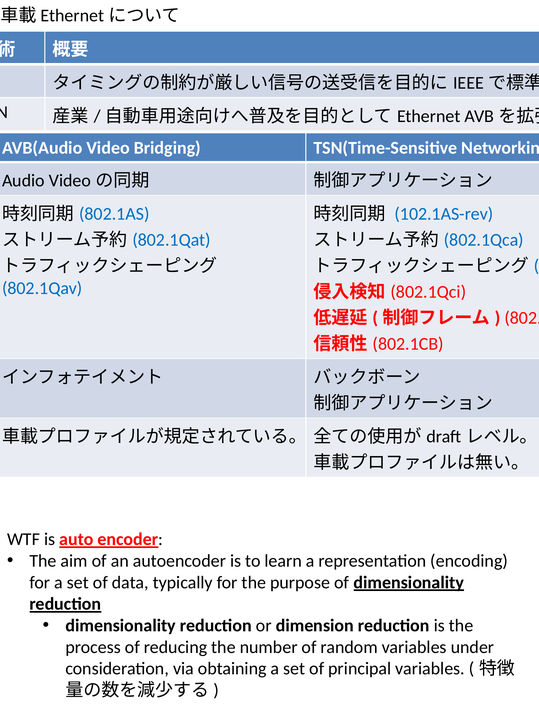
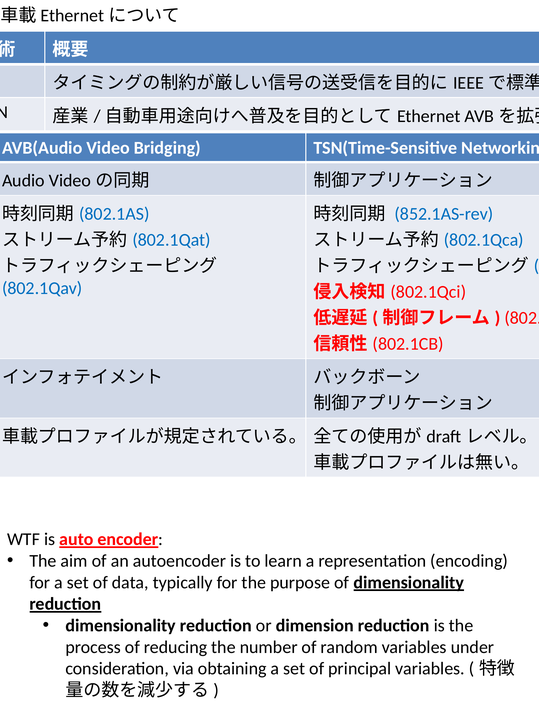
102.1AS-rev: 102.1AS-rev -> 852.1AS-rev (444, 214)
